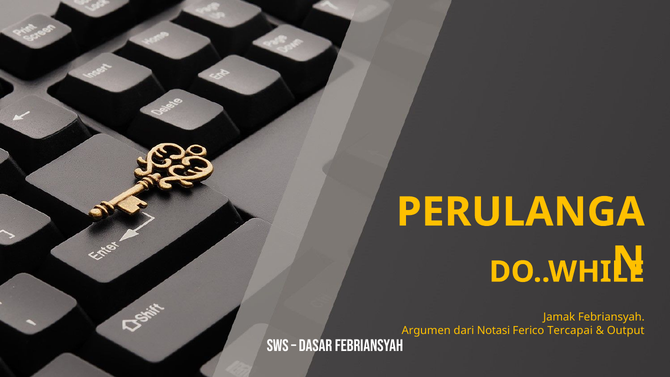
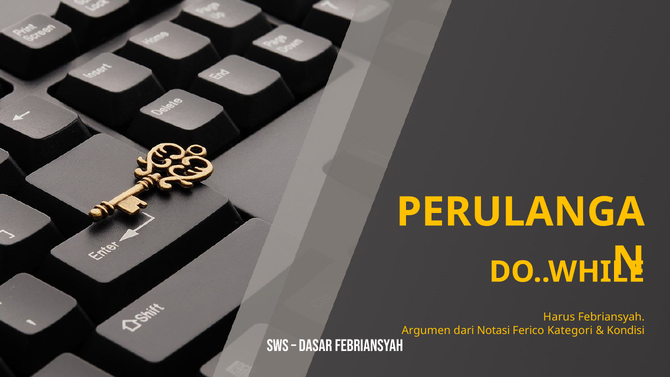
Jamak: Jamak -> Harus (559, 317)
Tercapai: Tercapai -> Kategori (570, 330)
Output: Output -> Kondisi (626, 330)
